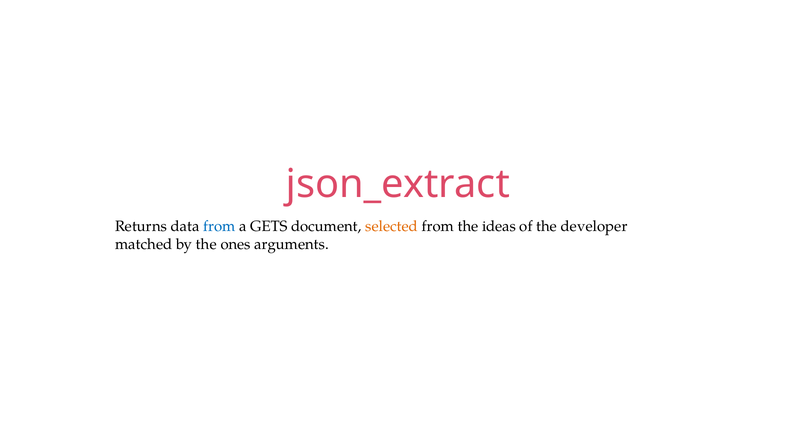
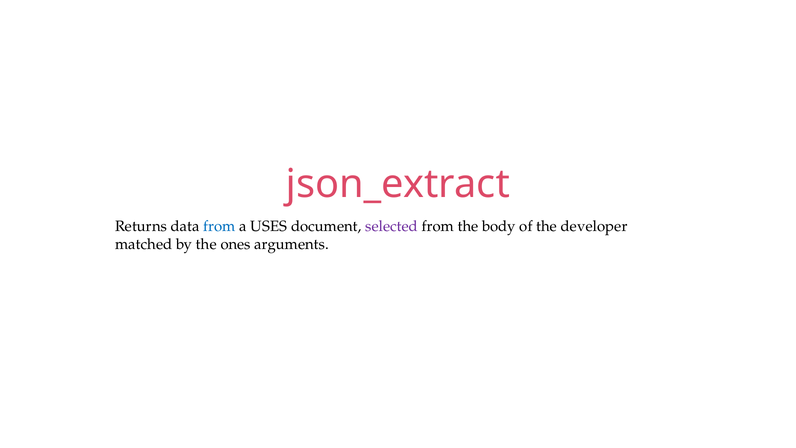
GETS: GETS -> USES (269, 226)
selected colour: orange -> purple (392, 226)
ideas: ideas -> body (499, 226)
